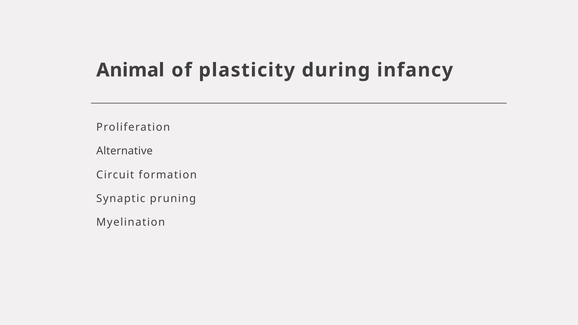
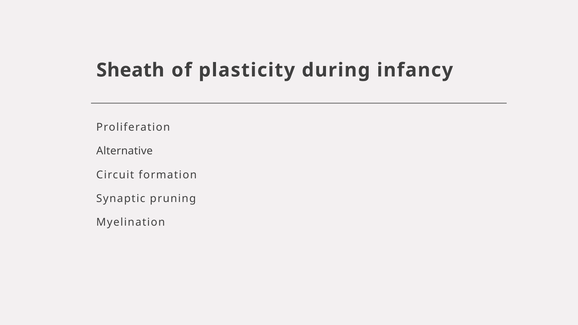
Animal: Animal -> Sheath (130, 70)
